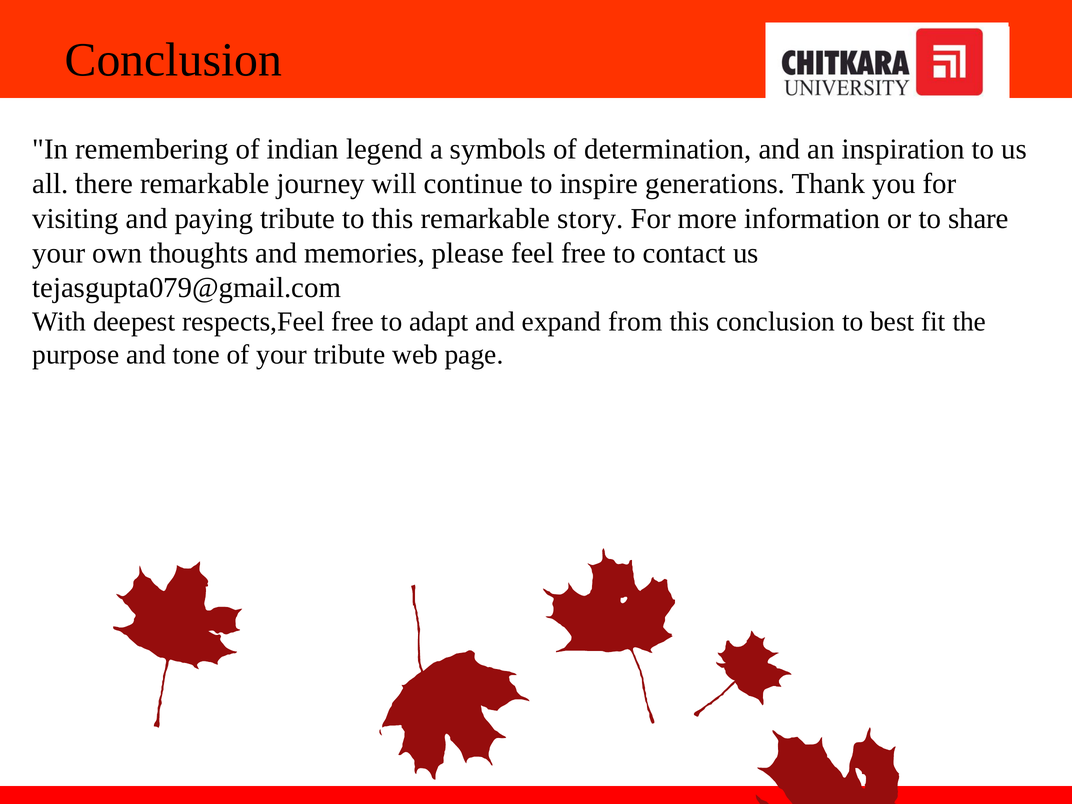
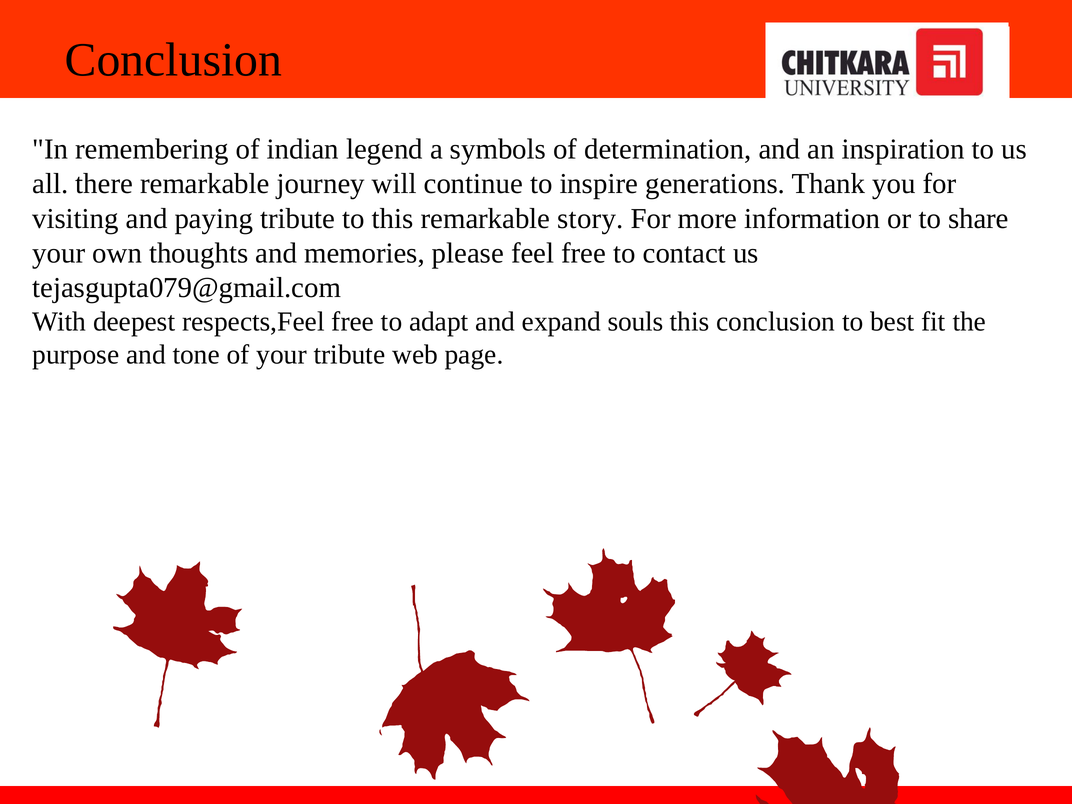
from: from -> souls (636, 322)
